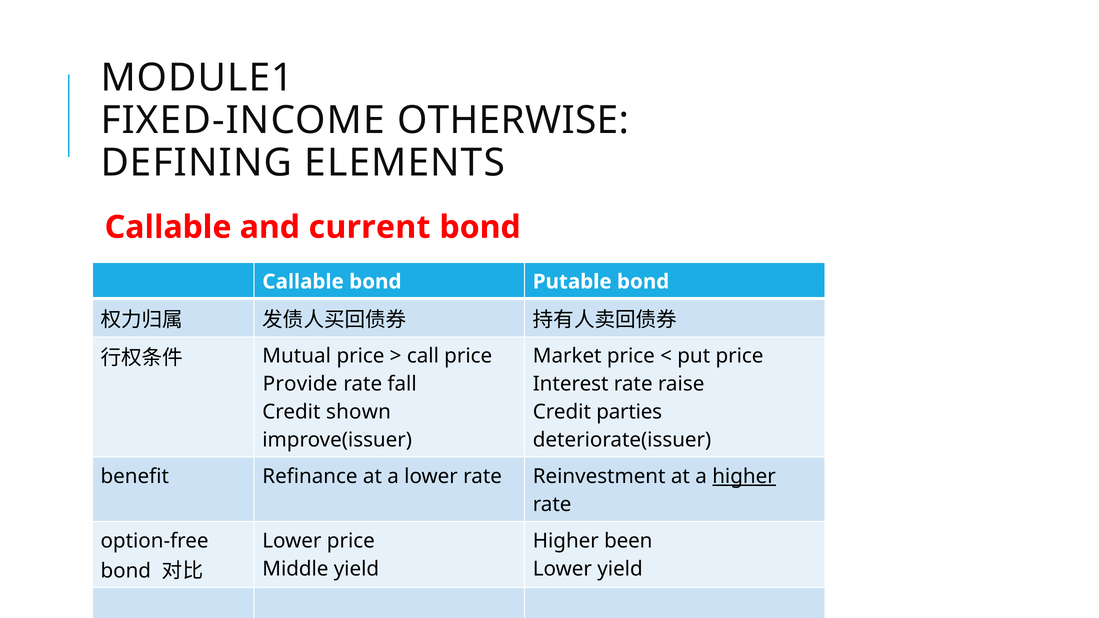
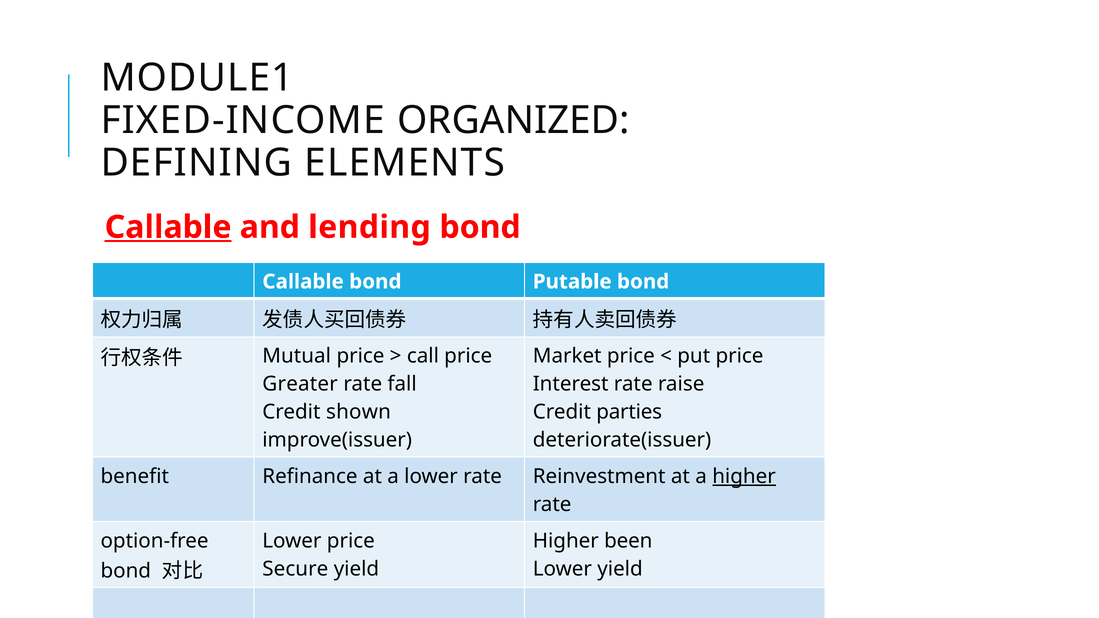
OTHERWISE: OTHERWISE -> ORGANIZED (513, 120)
Callable underline: none -> present (168, 227)
current: current -> lending (370, 227)
Provide: Provide -> Greater (300, 384)
Middle: Middle -> Secure (295, 569)
